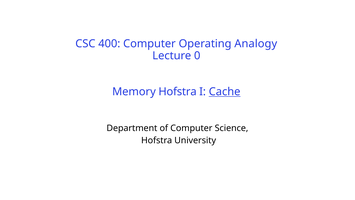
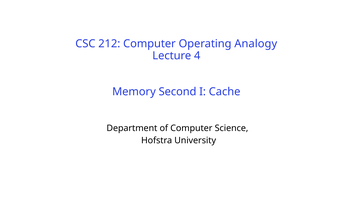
400: 400 -> 212 (109, 44)
0: 0 -> 4 (197, 56)
Memory Hofstra: Hofstra -> Second (178, 92)
Cache underline: present -> none (225, 92)
